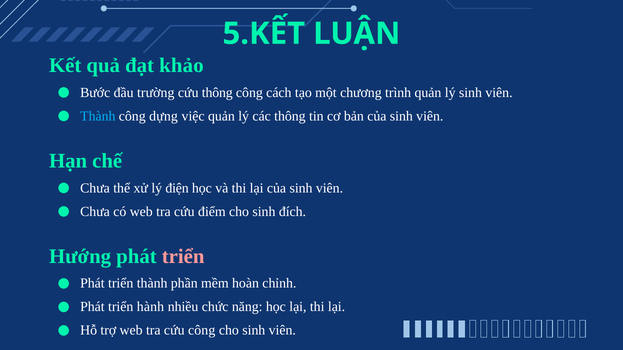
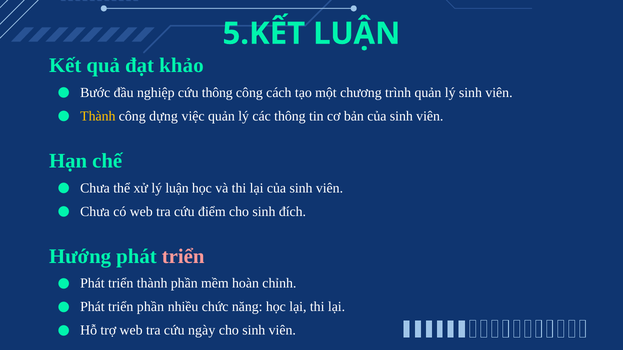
trường: trường -> nghiệp (156, 93)
Thành colour: light blue -> yellow (98, 116)
lý điện: điện -> luận (177, 188)
triển hành: hành -> phần (151, 307)
cứu công: công -> ngày (202, 331)
